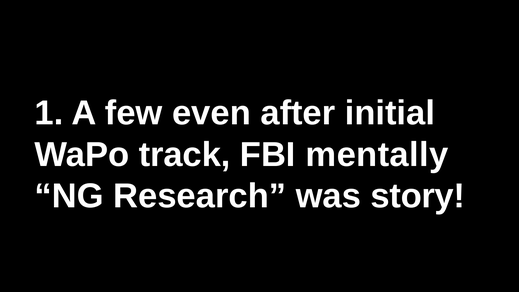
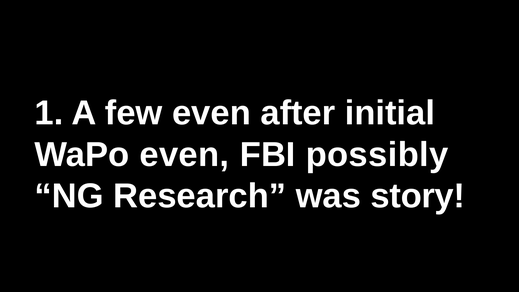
WaPo track: track -> even (184, 155)
mentally: mentally -> possibly (377, 155)
